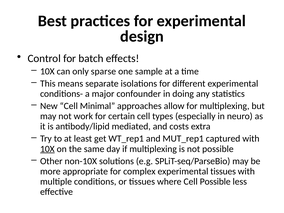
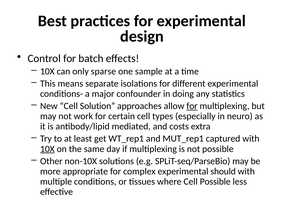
Minimal: Minimal -> Solution (97, 106)
for underline: none -> present (192, 106)
experimental tissues: tissues -> should (223, 171)
